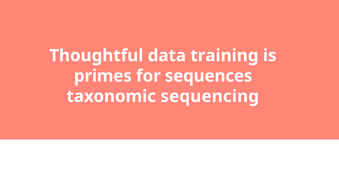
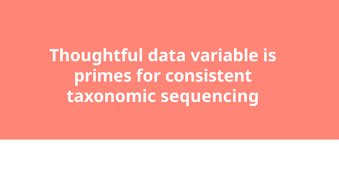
training: training -> variable (225, 56)
sequences: sequences -> consistent (209, 76)
